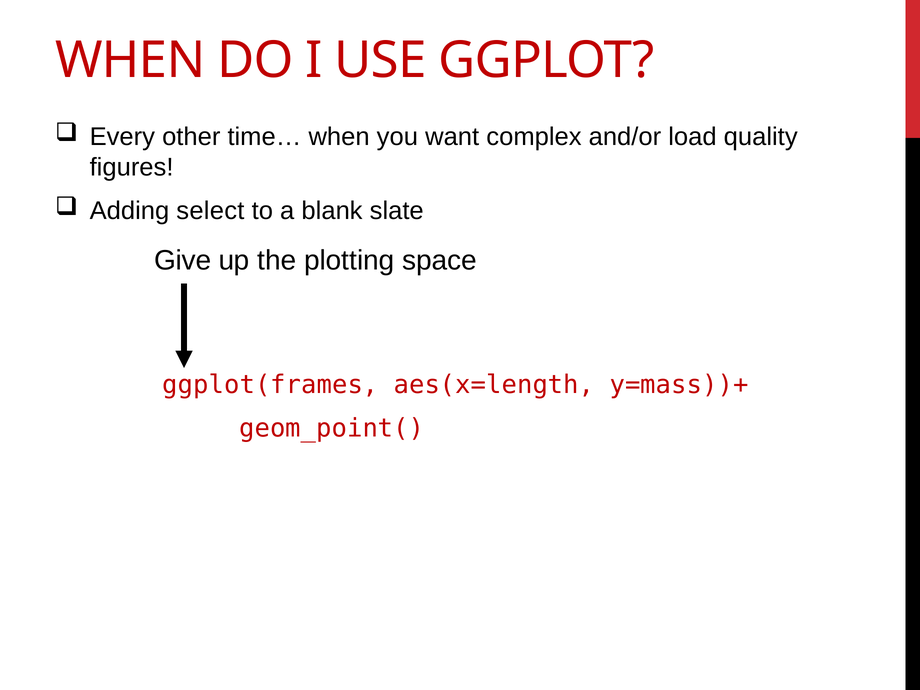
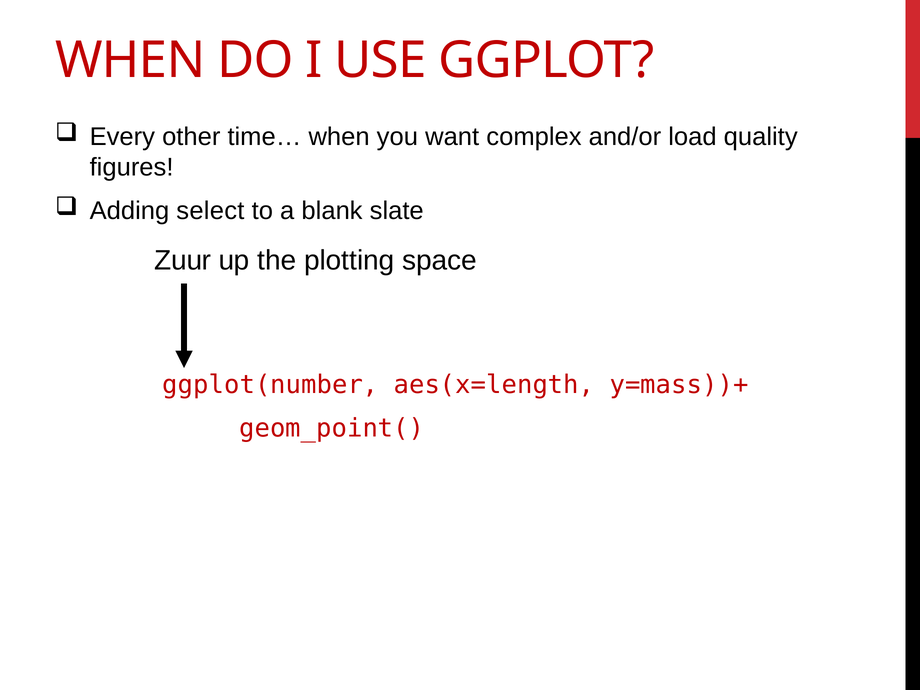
Give: Give -> Zuur (183, 260)
ggplot(frames: ggplot(frames -> ggplot(number (270, 385)
